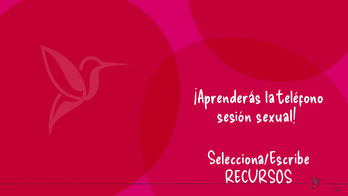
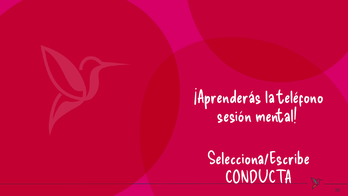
sexual: sexual -> mental (276, 116)
RECURSOS: RECURSOS -> CONDUCTA (259, 177)
